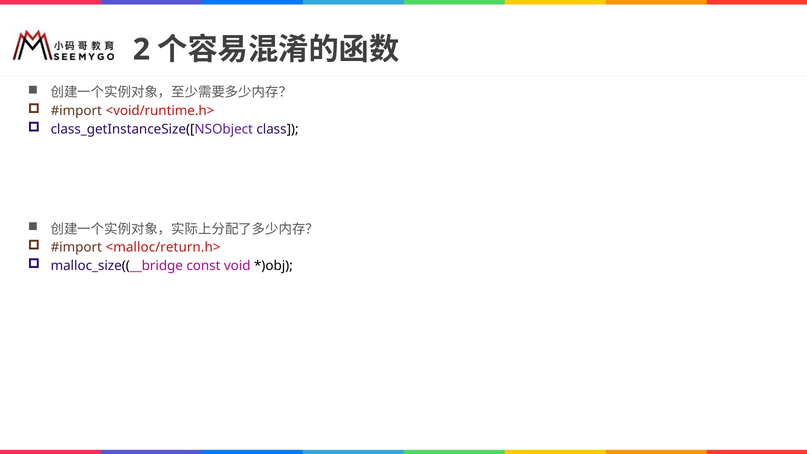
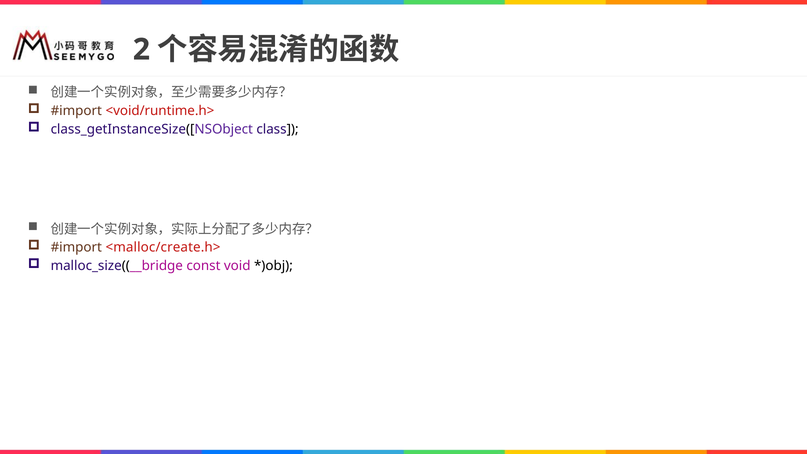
<malloc/return.h>: <malloc/return.h> -> <malloc/create.h> (163, 248)
